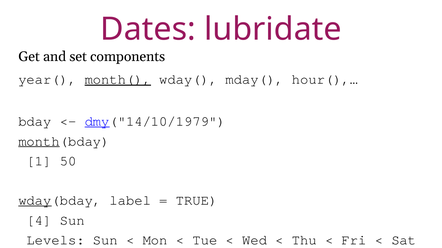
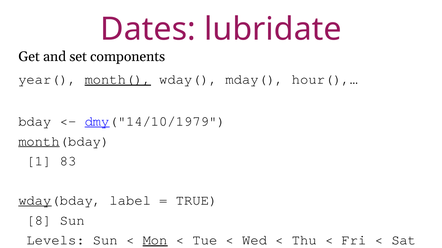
50: 50 -> 83 (68, 161)
4: 4 -> 8 (39, 221)
Mon underline: none -> present (155, 241)
